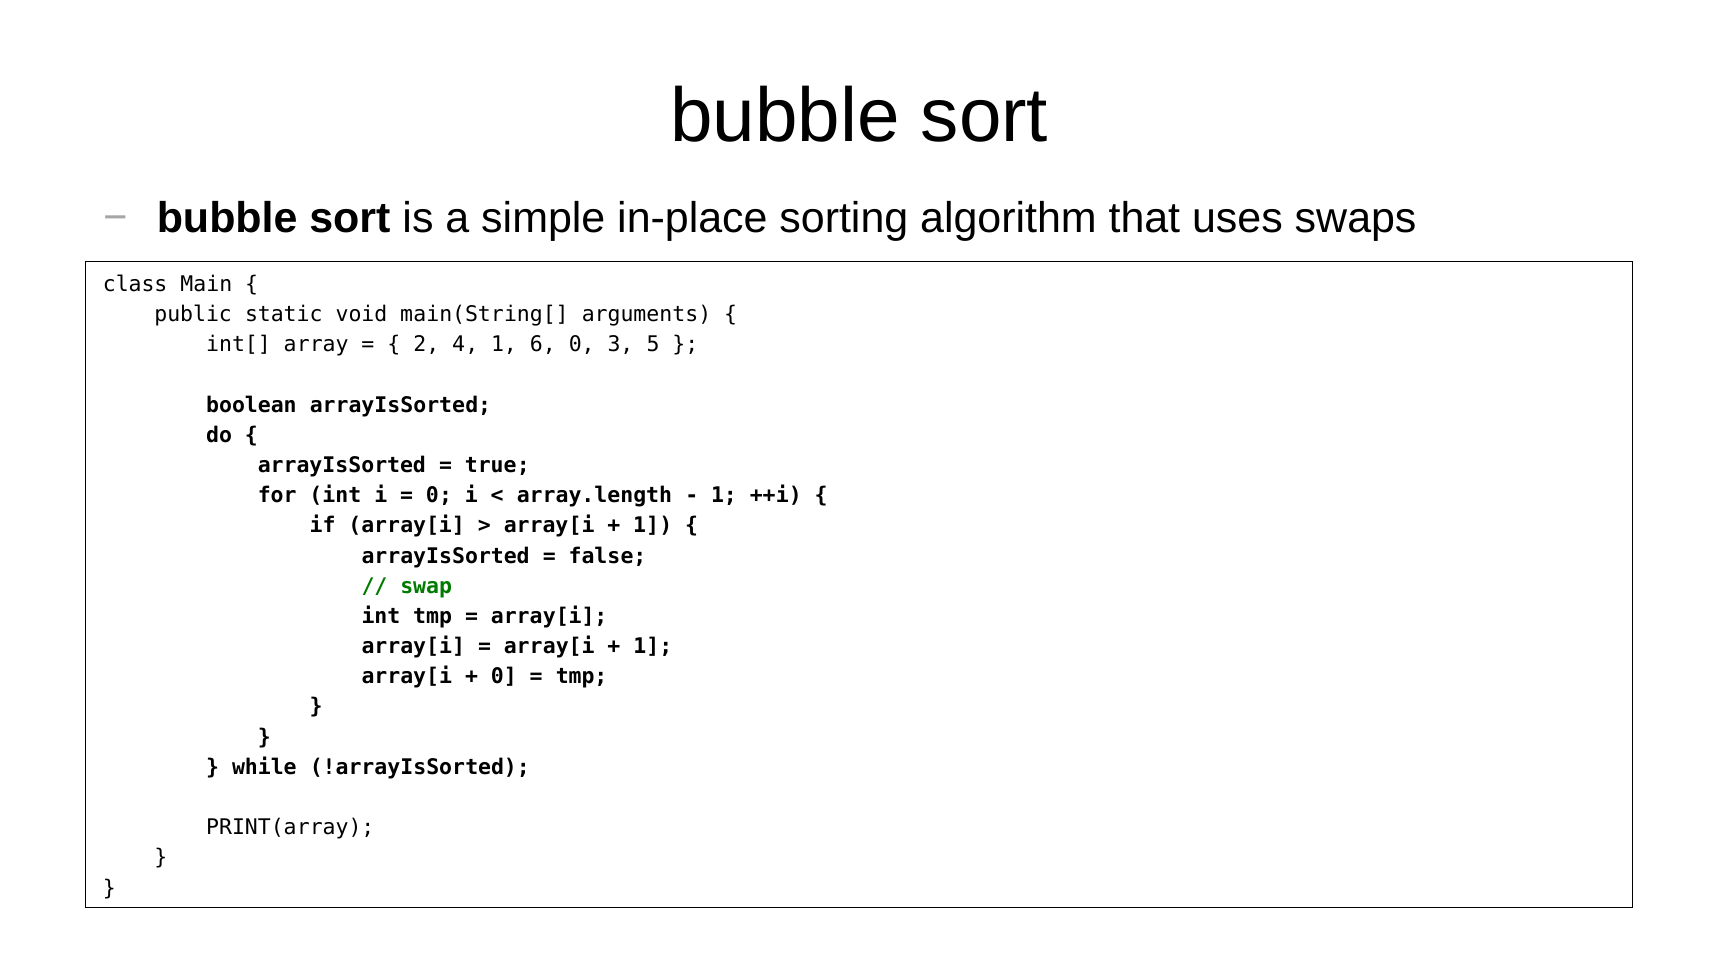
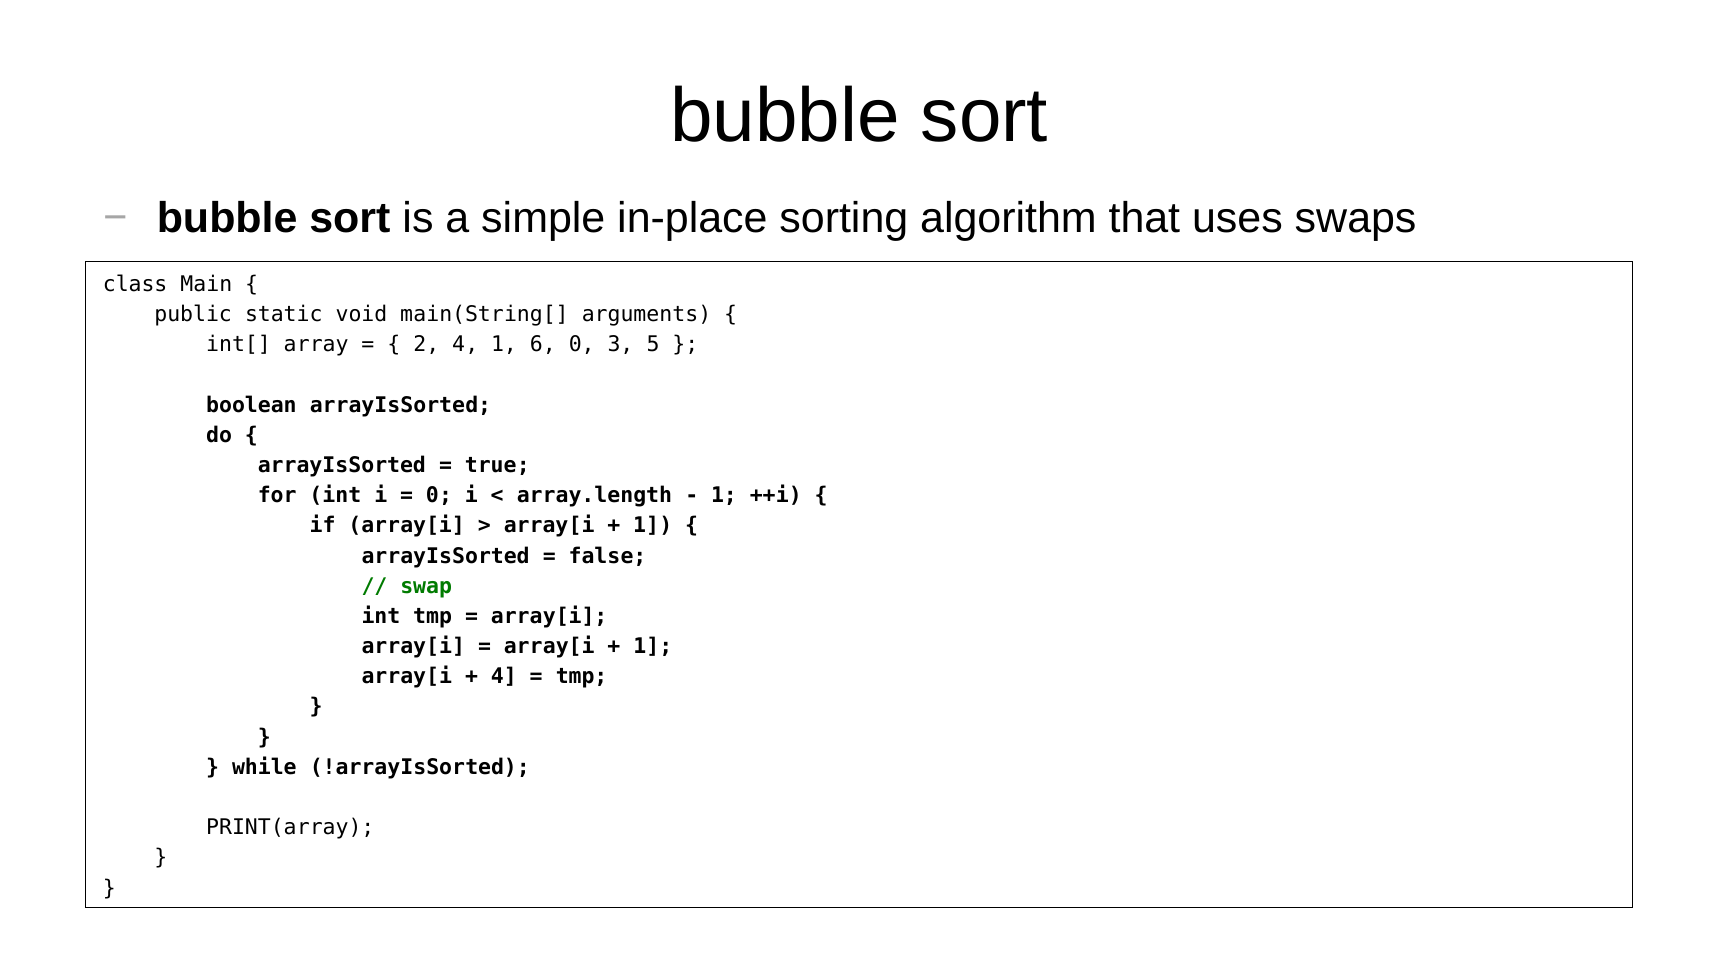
0: 0 -> 4 (504, 677)
